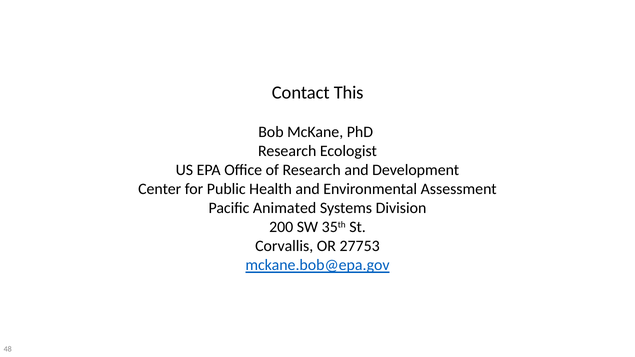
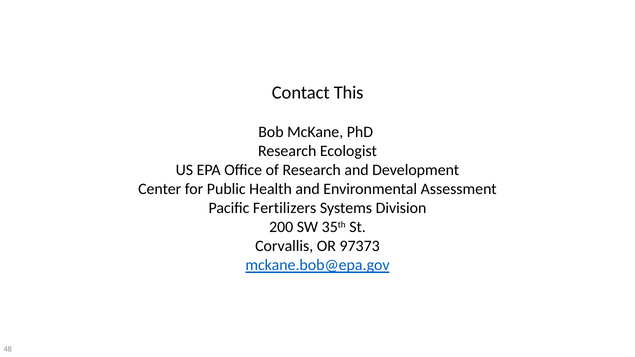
Animated: Animated -> Fertilizers (285, 208)
27753: 27753 -> 97373 (360, 246)
